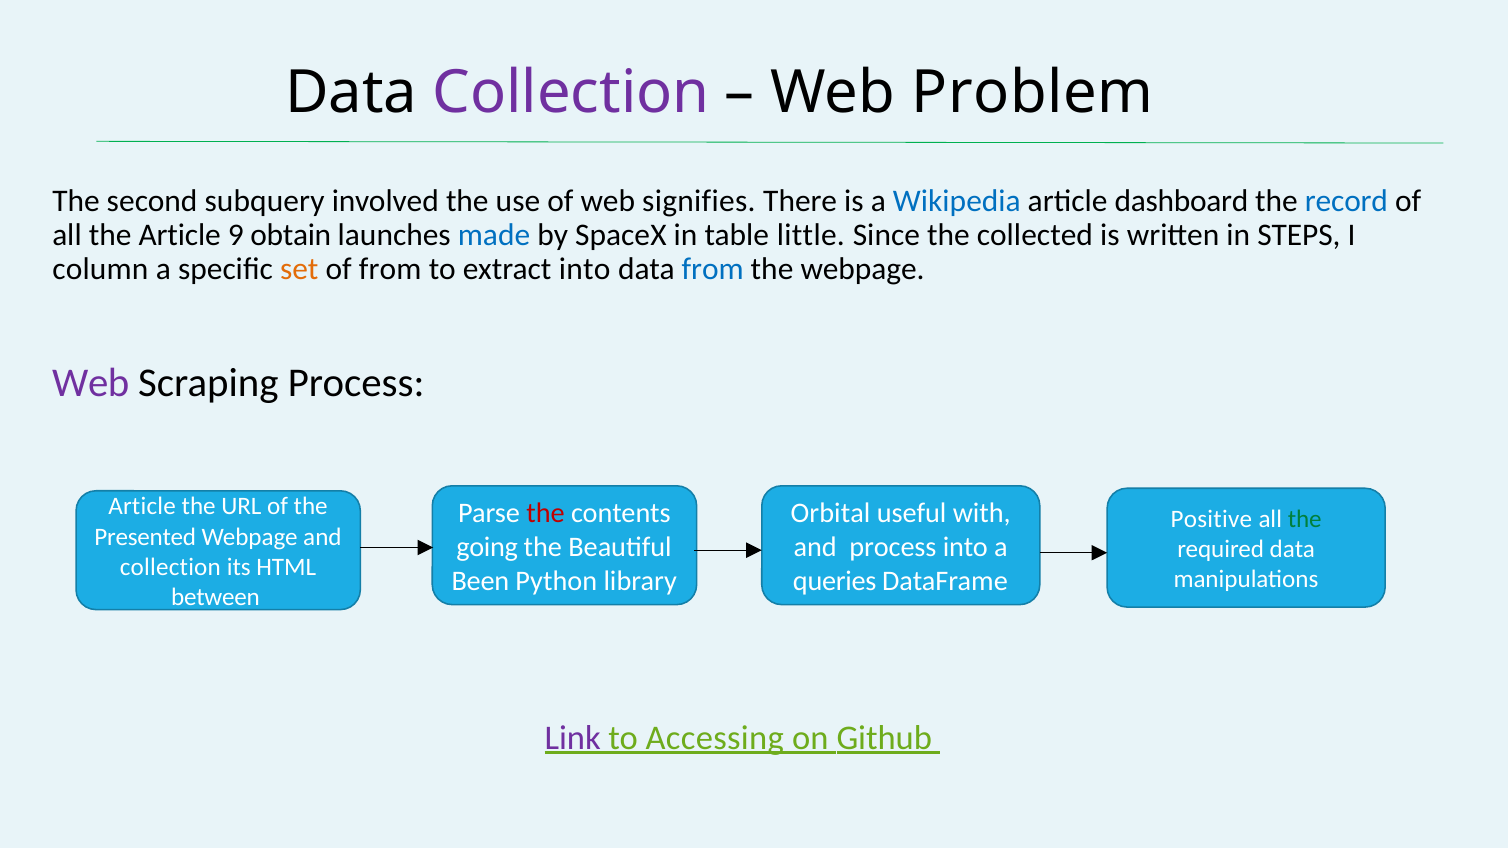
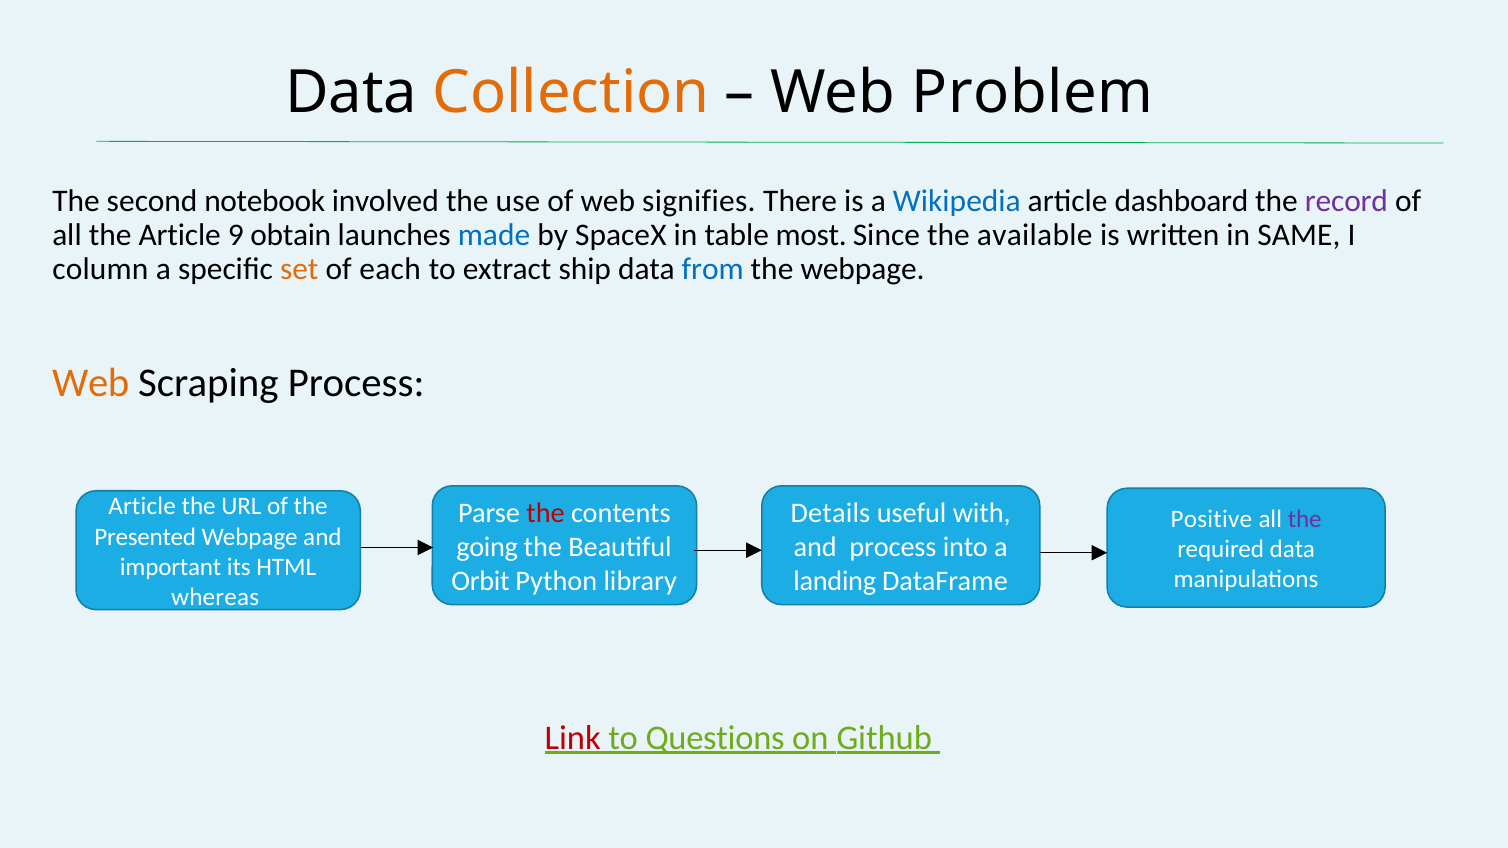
Collection colour: purple -> orange (571, 93)
subquery: subquery -> notebook (265, 201)
record colour: blue -> purple (1346, 201)
little: little -> most (811, 235)
collected: collected -> available (1035, 235)
STEPS: STEPS -> SAME (1299, 235)
of from: from -> each (390, 269)
extract into: into -> ship (585, 269)
Web colour: purple -> orange (91, 384)
Orbital: Orbital -> Details (830, 513)
the colour: green -> purple (1305, 519)
collection: collection -> important (171, 567)
Been: Been -> Orbit (480, 581)
queries: queries -> landing (835, 581)
between: between -> whereas (215, 597)
Link colour: purple -> red (573, 738)
Accessing: Accessing -> Questions (715, 738)
